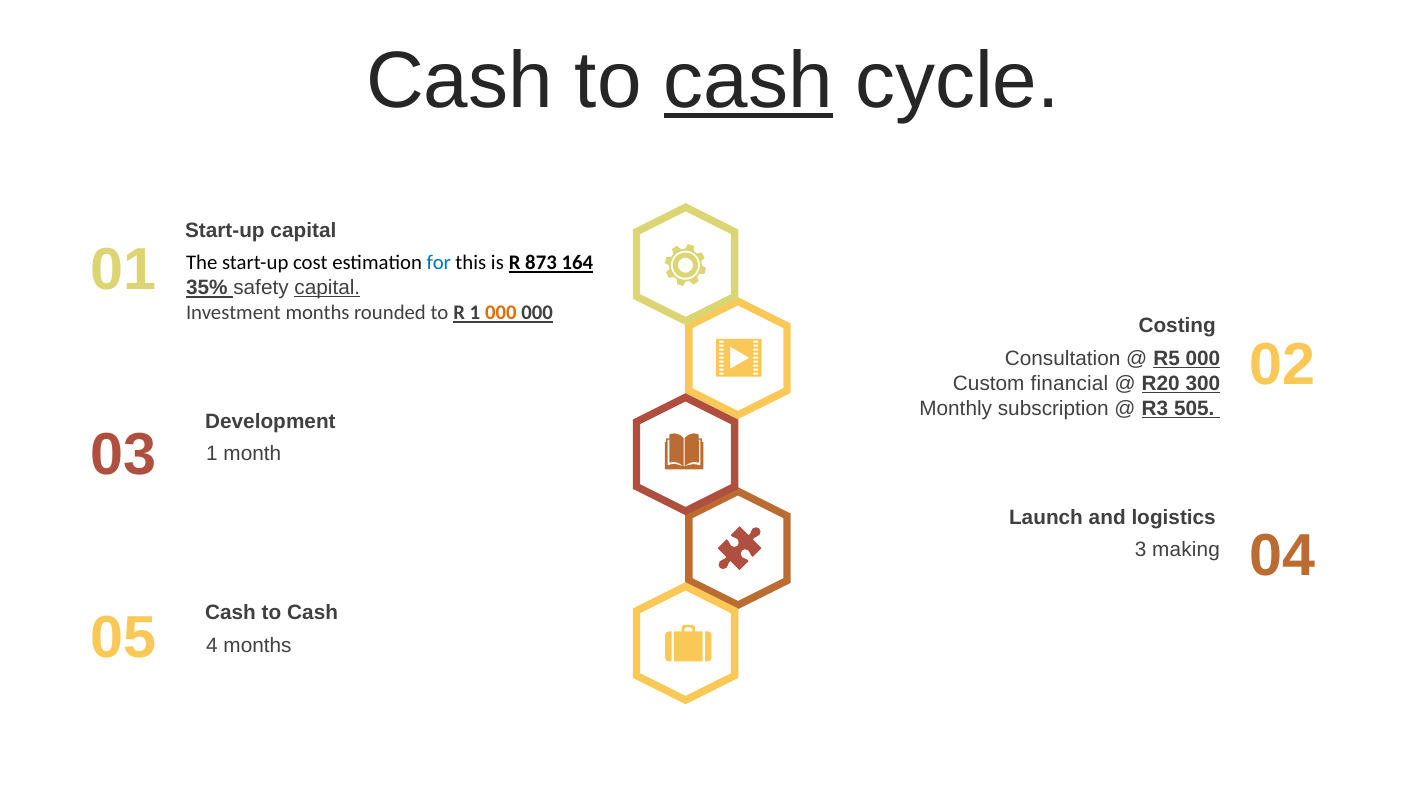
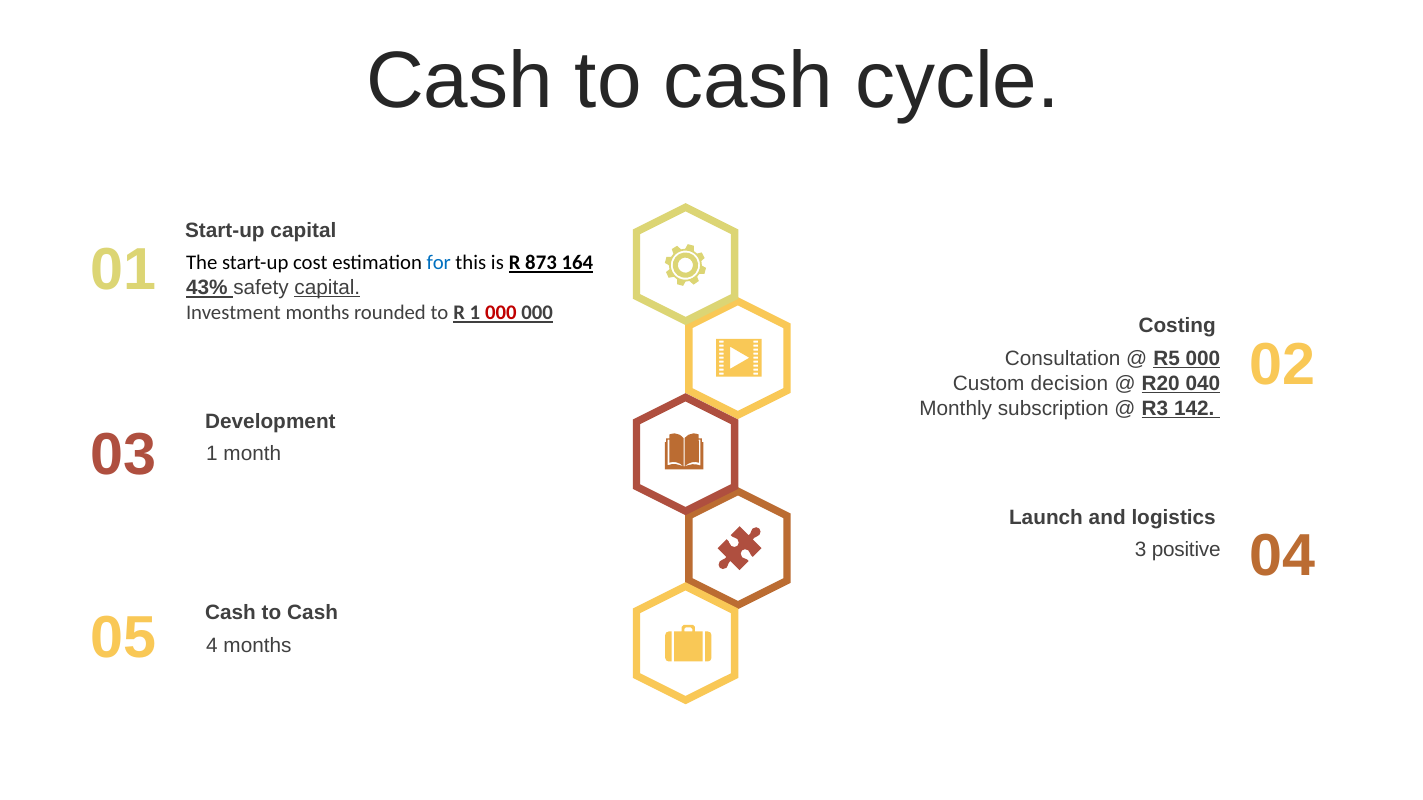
cash underline: present -> none (748, 81)
35%: 35% -> 43% (207, 288)
000 colour: orange -> red (501, 313)
financial: financial -> decision (1069, 384)
300: 300 -> 040 (1203, 384)
505: 505 -> 142 (1194, 408)
making: making -> positive (1186, 550)
